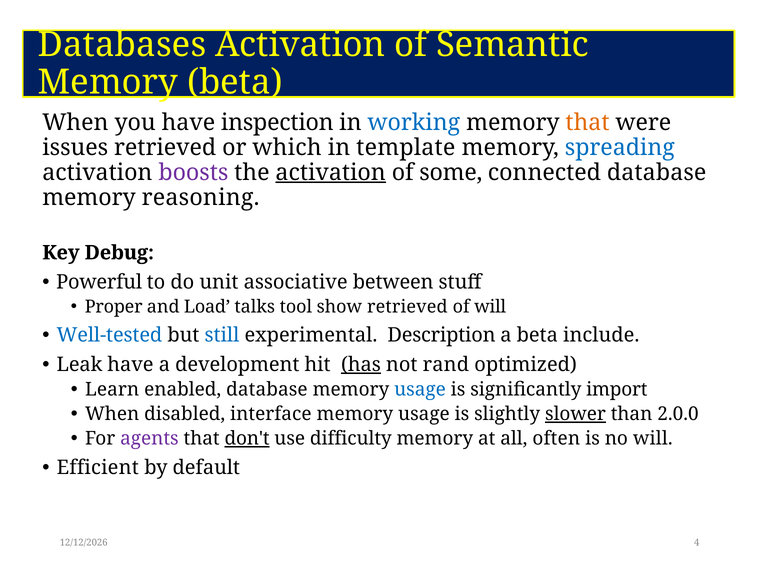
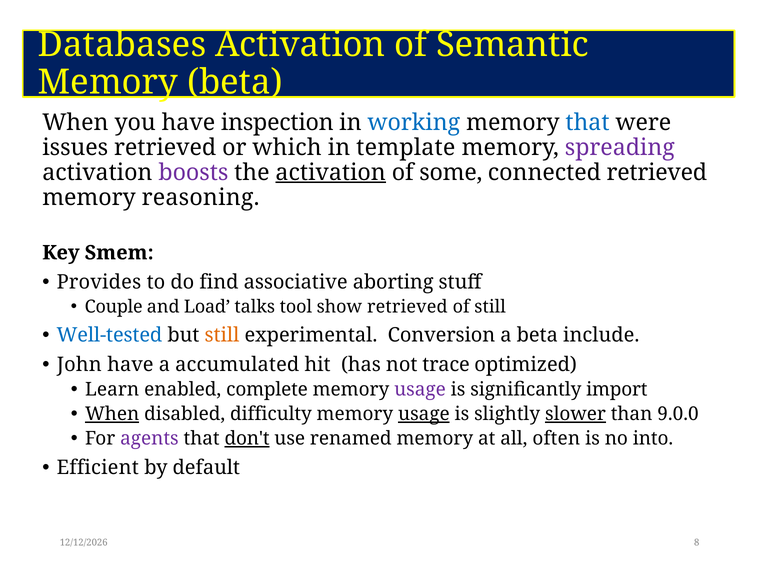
that colour: orange -> blue (588, 122)
spreading colour: blue -> purple (620, 147)
connected database: database -> retrieved (657, 173)
Debug: Debug -> Smem (119, 253)
Powerful: Powerful -> Provides (99, 282)
unit: unit -> find (219, 282)
between: between -> aborting (393, 282)
Proper: Proper -> Couple (114, 307)
of will: will -> still (490, 307)
still colour: blue -> orange (222, 335)
Description: Description -> Conversion (441, 335)
Leak: Leak -> John (79, 365)
development: development -> accumulated (237, 365)
has underline: present -> none (361, 365)
rand: rand -> trace (446, 365)
enabled database: database -> complete (267, 390)
usage colour: blue -> purple (420, 390)
When underline: none -> present (112, 414)
interface: interface -> difficulty (271, 414)
usage underline: none -> present (424, 414)
2.0.0: 2.0.0 -> 9.0.0 (678, 414)
difficulty: difficulty -> renamed (351, 439)
no will: will -> into (653, 439)
4: 4 -> 8 (697, 543)
